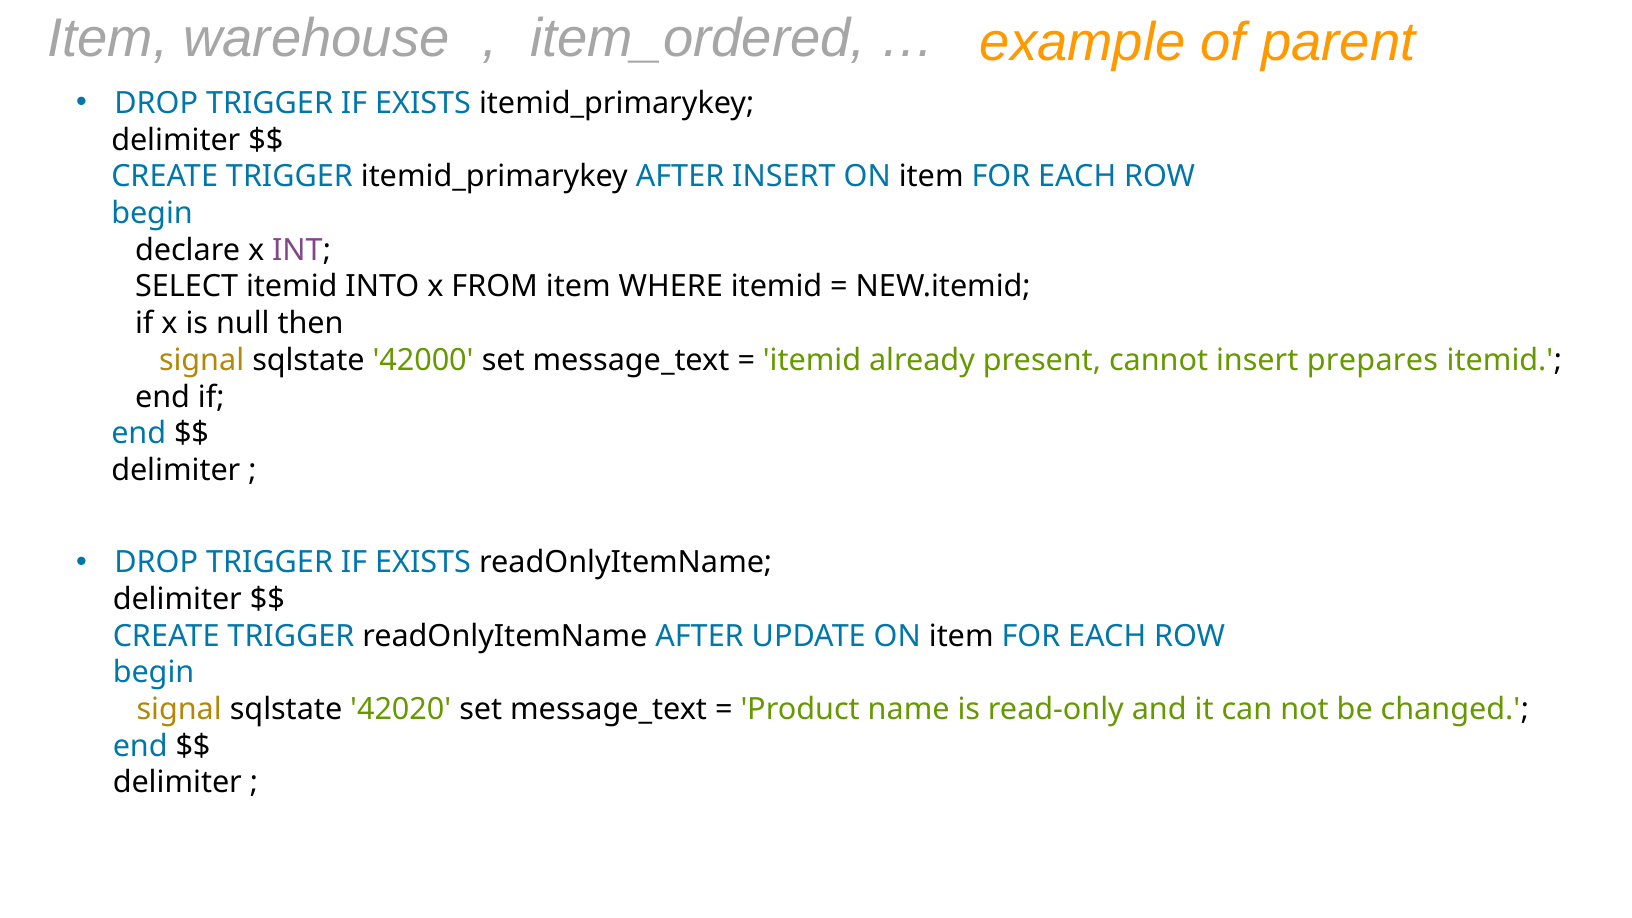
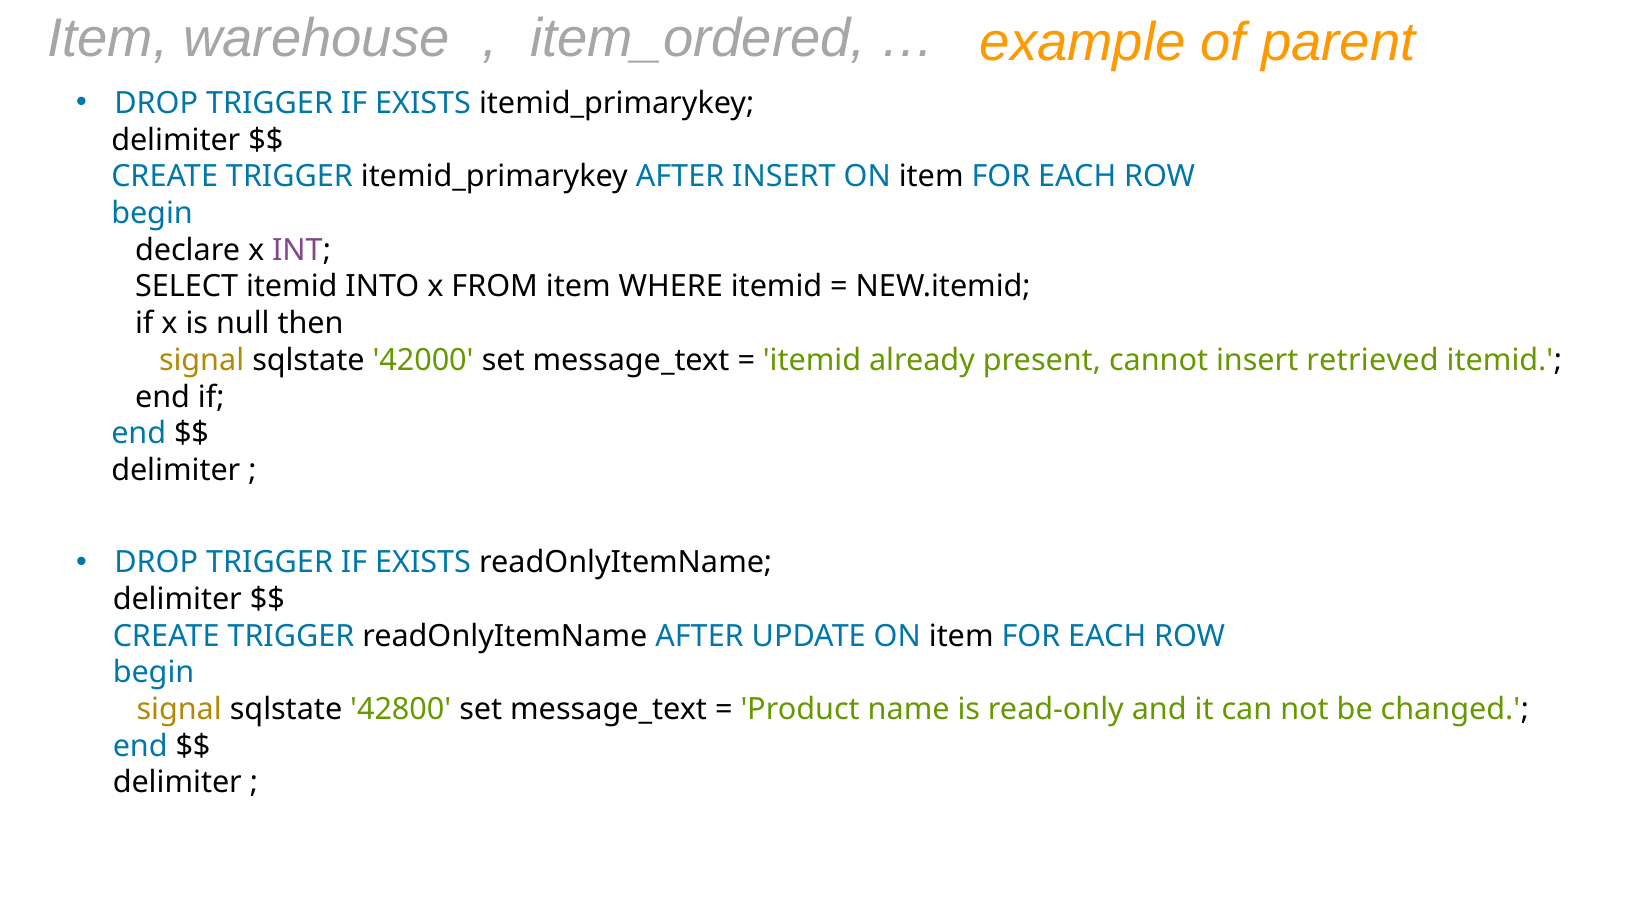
prepares: prepares -> retrieved (1372, 360)
42020: 42020 -> 42800 (401, 709)
